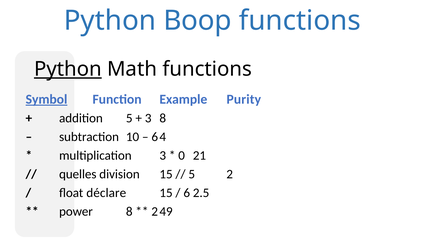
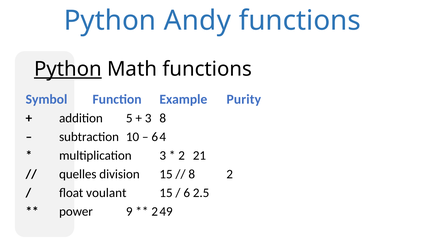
Boop: Boop -> Andy (197, 20)
Symbol underline: present -> none (46, 99)
0: 0 -> 2 (182, 156)
5: 5 -> 8 (192, 174)
déclare: déclare -> voulant (106, 193)
power 8: 8 -> 9 (129, 212)
